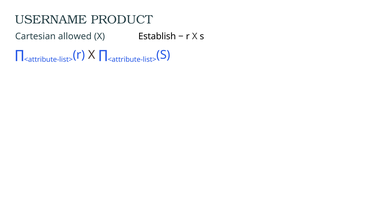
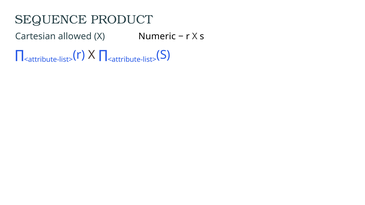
USERNAME: USERNAME -> SEQUENCE (51, 20)
Establish: Establish -> Numeric (157, 36)
